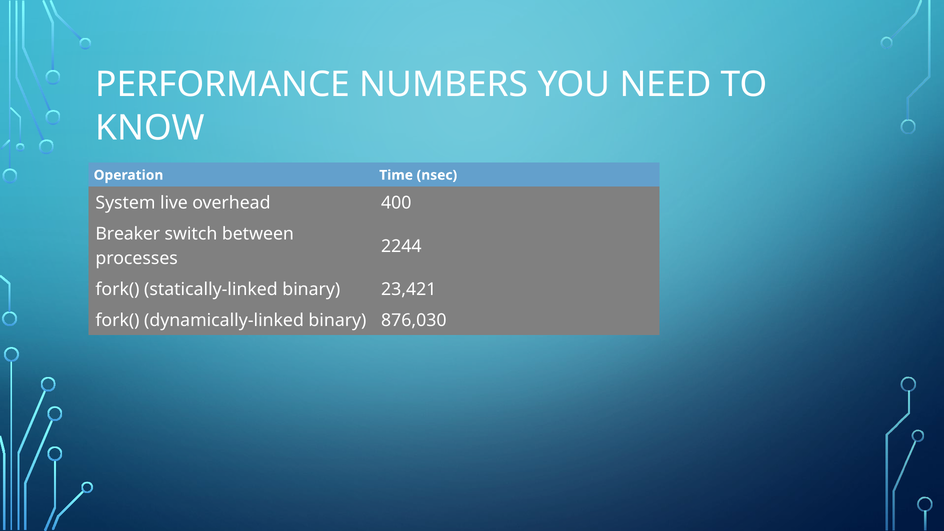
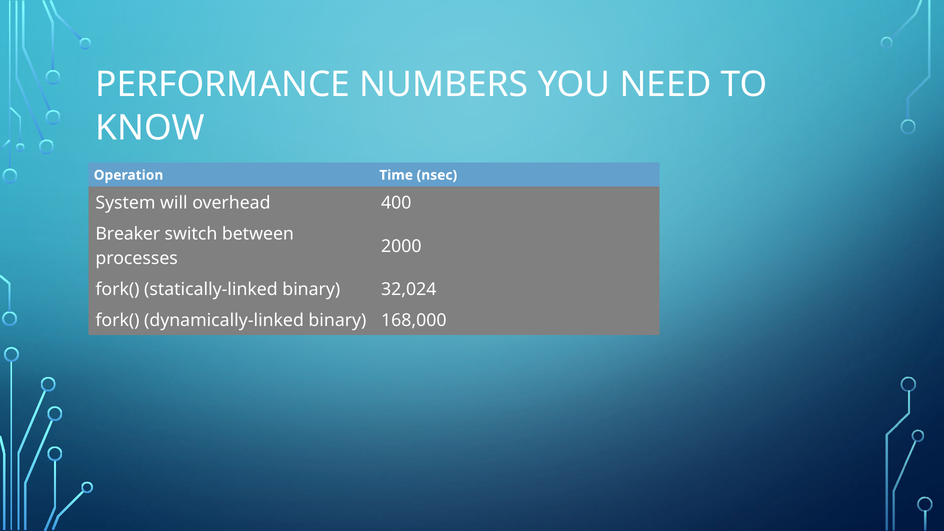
live: live -> will (174, 203)
2244: 2244 -> 2000 (401, 246)
23,421: 23,421 -> 32,024 (409, 289)
876,030: 876,030 -> 168,000 (414, 321)
